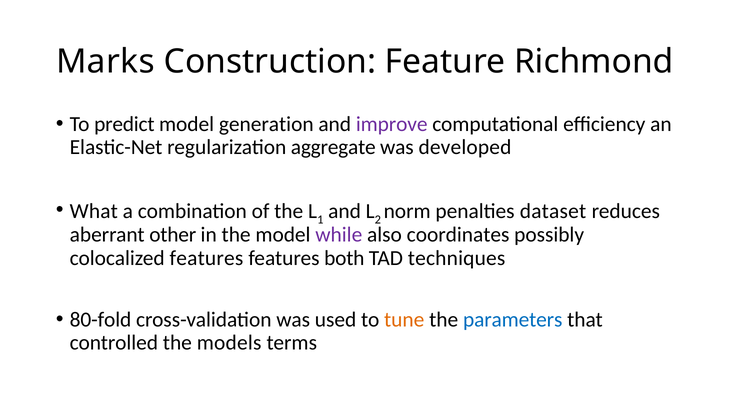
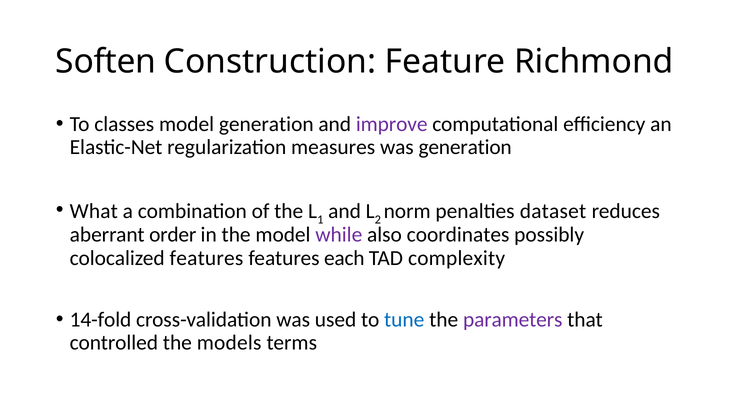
Marks: Marks -> Soften (106, 62)
predict: predict -> classes (124, 124)
aggregate: aggregate -> measures (333, 147)
was developed: developed -> generation (465, 147)
other: other -> order (173, 235)
both: both -> each (344, 258)
techniques: techniques -> complexity (457, 258)
80-fold: 80-fold -> 14-fold (101, 319)
tune colour: orange -> blue (404, 319)
parameters colour: blue -> purple (513, 319)
